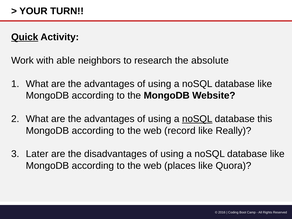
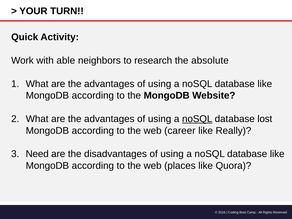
Quick underline: present -> none (25, 37)
this: this -> lost (265, 119)
record: record -> career (180, 131)
Later: Later -> Need (37, 154)
